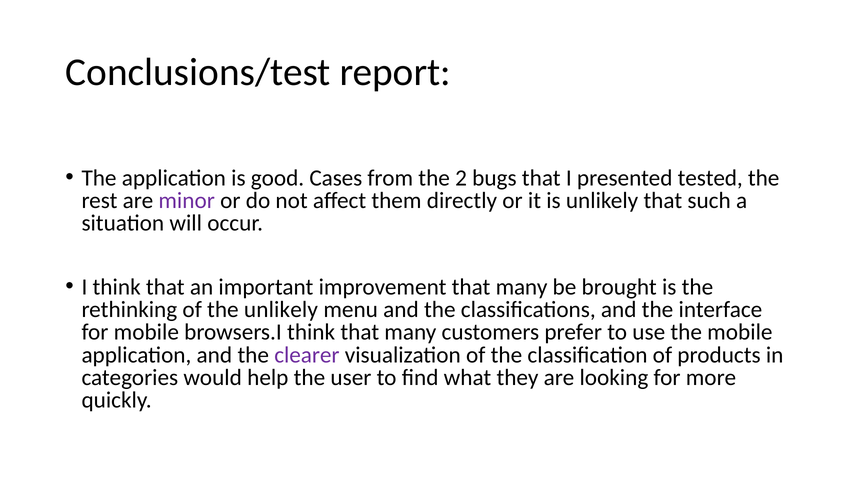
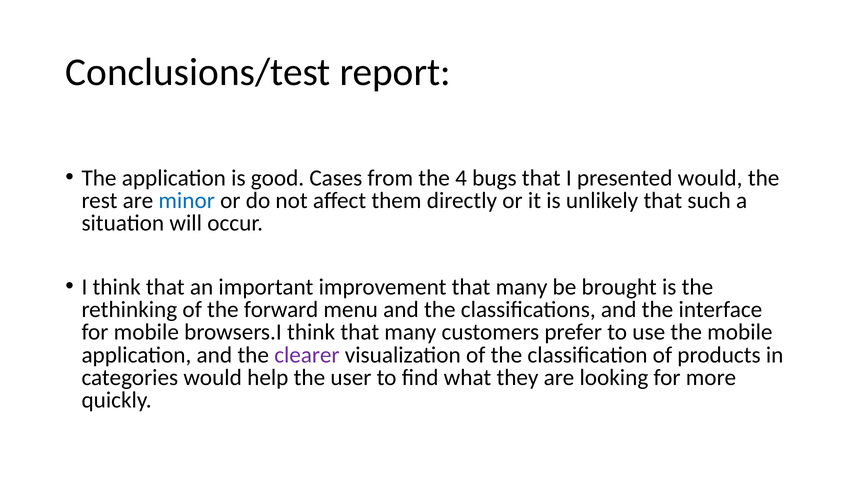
2: 2 -> 4 (461, 178)
presented tested: tested -> would (710, 178)
minor colour: purple -> blue (187, 201)
the unlikely: unlikely -> forward (281, 309)
